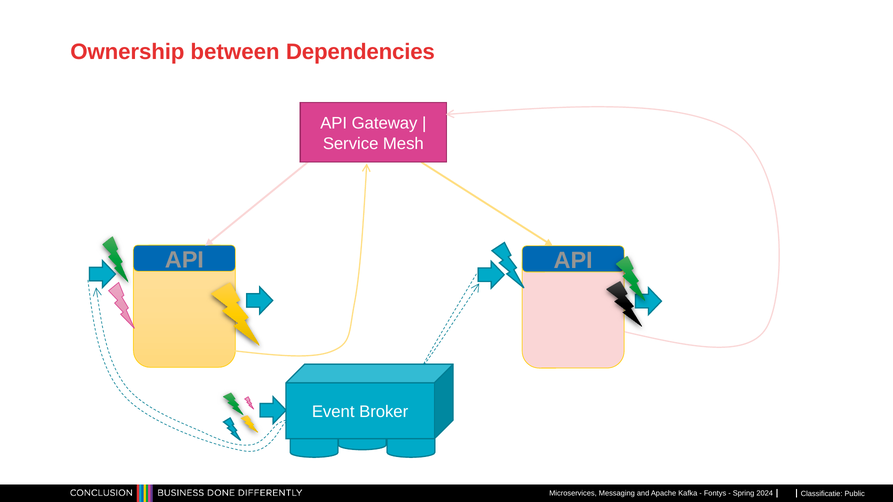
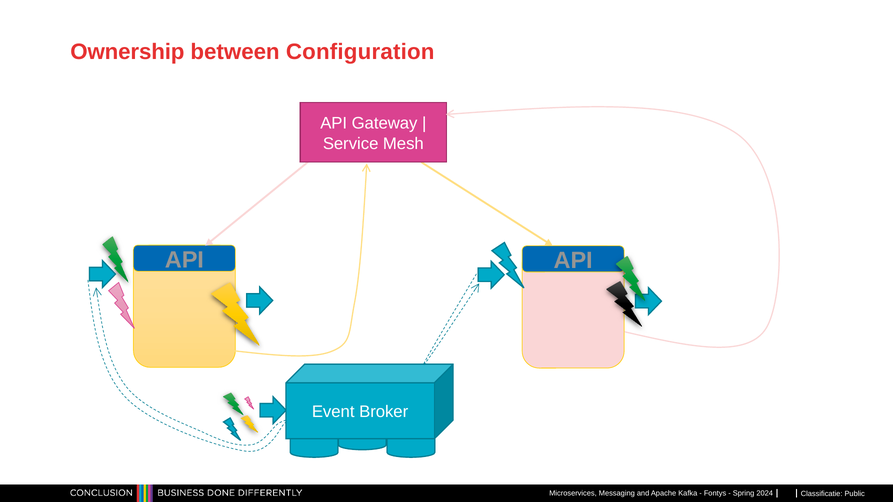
Dependencies: Dependencies -> Configuration (360, 52)
